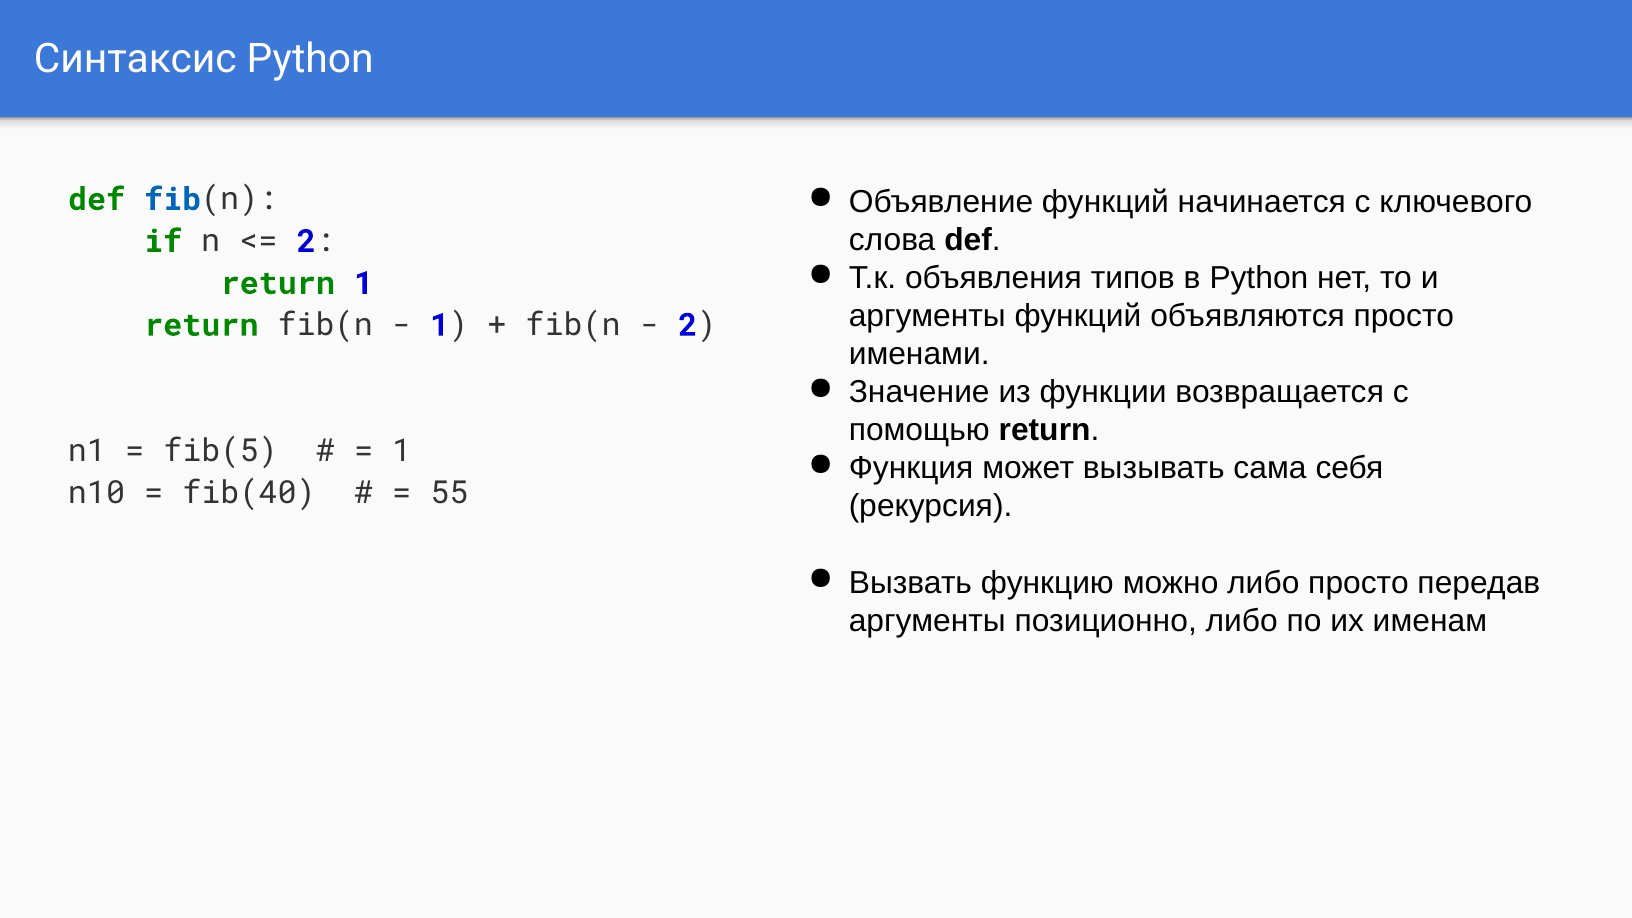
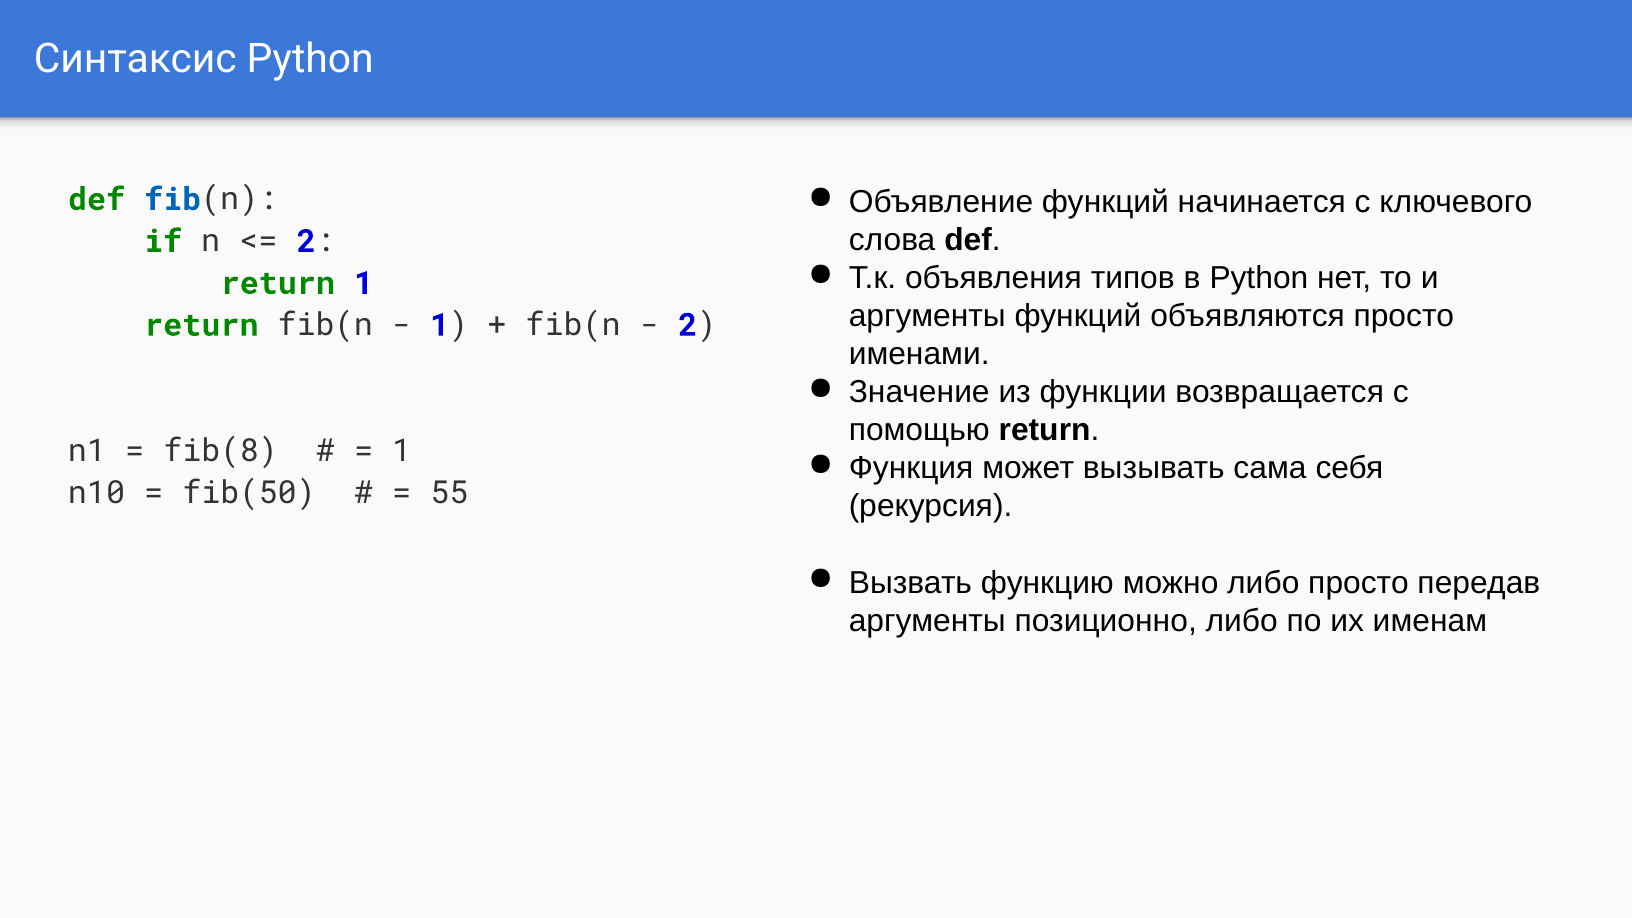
fib(5: fib(5 -> fib(8 (221, 451)
fib(40: fib(40 -> fib(50 (249, 493)
